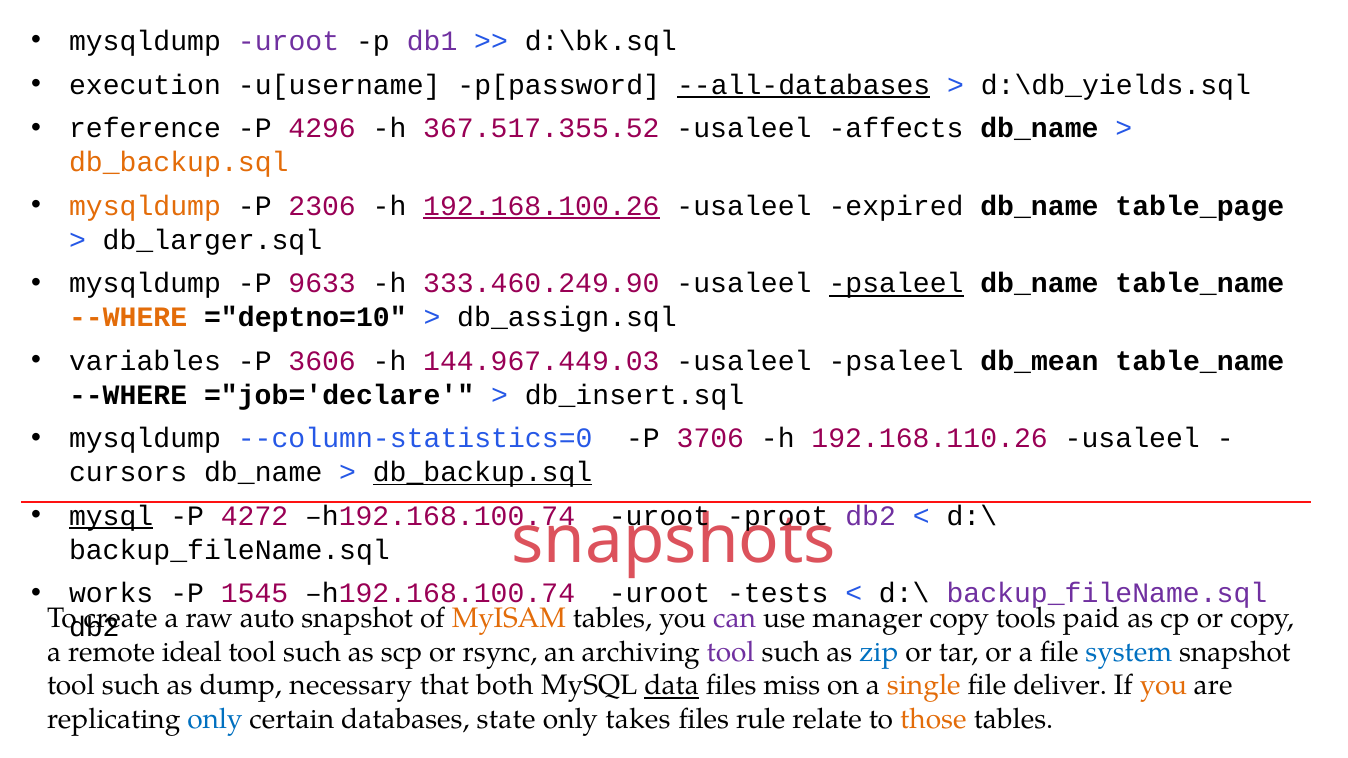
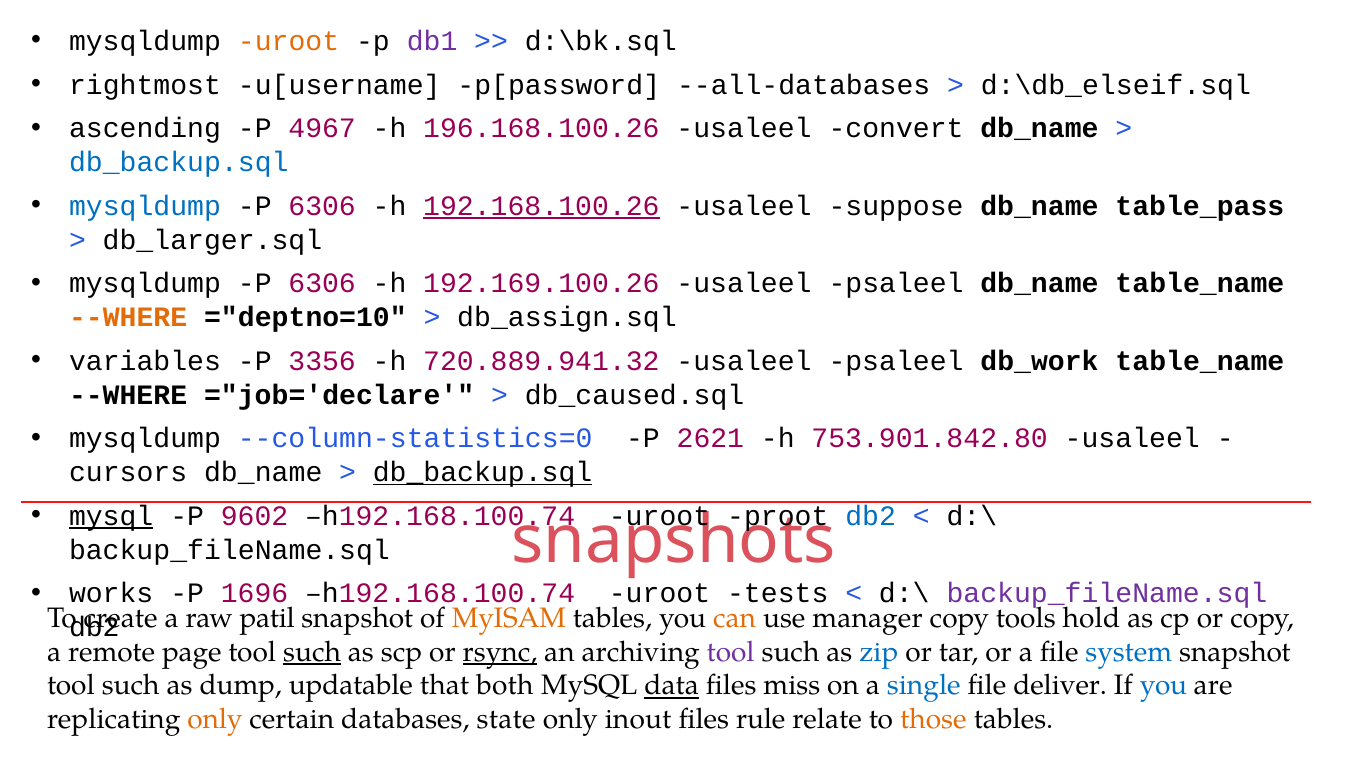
uroot colour: purple -> orange (289, 41)
execution: execution -> rightmost (145, 85)
--all-databases underline: present -> none (804, 85)
d:\db_yields.sql: d:\db_yields.sql -> d:\db_elseif.sql (1116, 85)
reference: reference -> ascending (145, 129)
4296: 4296 -> 4967 (322, 129)
367.517.355.52: 367.517.355.52 -> 196.168.100.26 (541, 129)
affects: affects -> convert (896, 129)
db_backup.sql colour: orange -> blue (179, 162)
mysqldump colour: orange -> blue (145, 206)
2306: 2306 -> 6306 (322, 206)
expired: expired -> suppose (896, 206)
table_page: table_page -> table_pass (1200, 206)
9633: 9633 -> 6306 (322, 284)
333.460.249.90: 333.460.249.90 -> 192.169.100.26 (541, 284)
psaleel underline: present -> none (896, 284)
3606: 3606 -> 3356 (322, 361)
144.967.449.03: 144.967.449.03 -> 720.889.941.32 (541, 361)
db_mean: db_mean -> db_work (1039, 361)
db_insert.sql: db_insert.sql -> db_caused.sql (635, 395)
3706: 3706 -> 2621 (710, 439)
192.168.110.26: 192.168.110.26 -> 753.901.842.80 (930, 439)
4272: 4272 -> 9602 (255, 516)
db2 colour: purple -> blue (871, 516)
1545: 1545 -> 1696 (255, 594)
auto: auto -> patil (267, 618)
can colour: purple -> orange (735, 618)
paid: paid -> hold (1091, 618)
ideal: ideal -> page (192, 652)
such underline: none -> present (312, 652)
rsync underline: none -> present (500, 652)
necessary: necessary -> updatable (351, 686)
single colour: orange -> blue (924, 686)
you colour: orange -> blue (1163, 686)
only colour: blue -> orange (215, 720)
takes: takes -> inout (638, 720)
